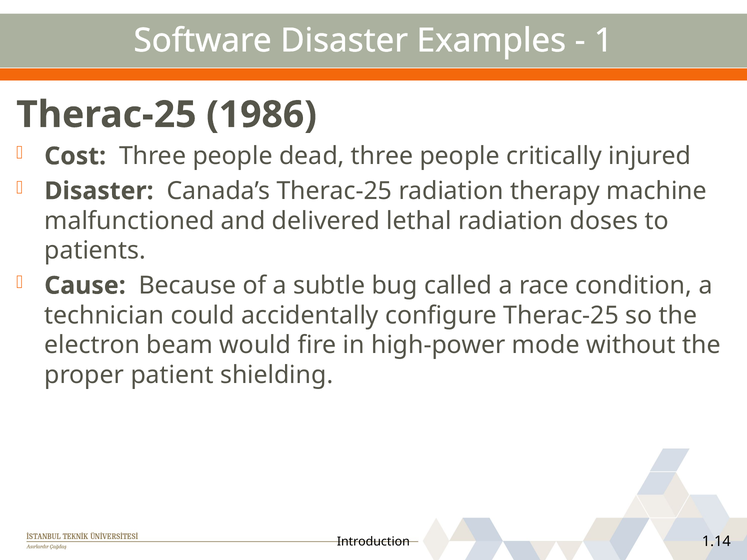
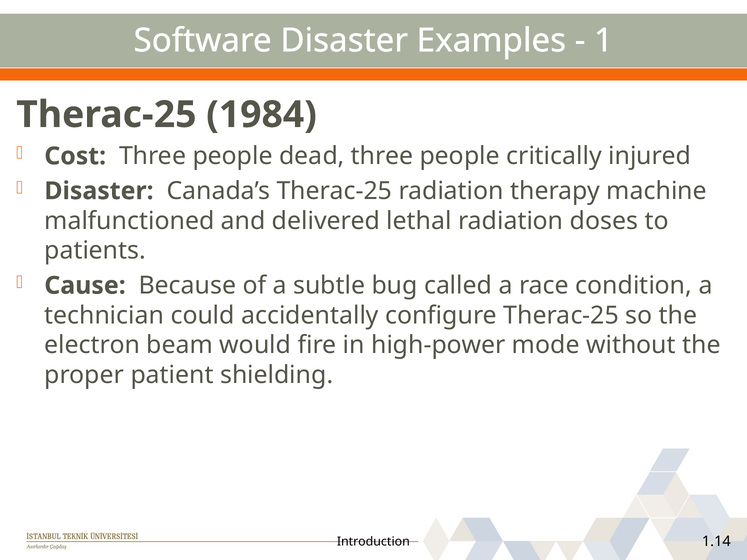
1986: 1986 -> 1984 (262, 115)
